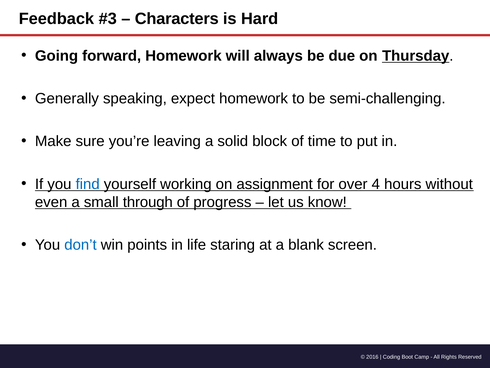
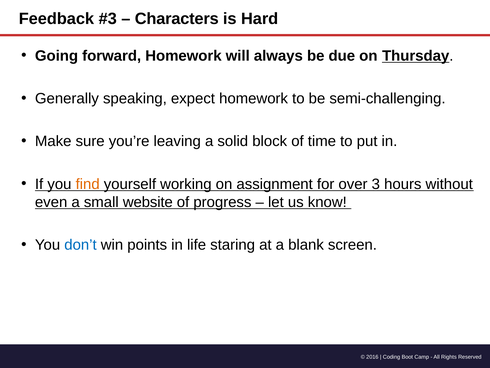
find colour: blue -> orange (88, 184)
4: 4 -> 3 (376, 184)
through: through -> website (148, 202)
